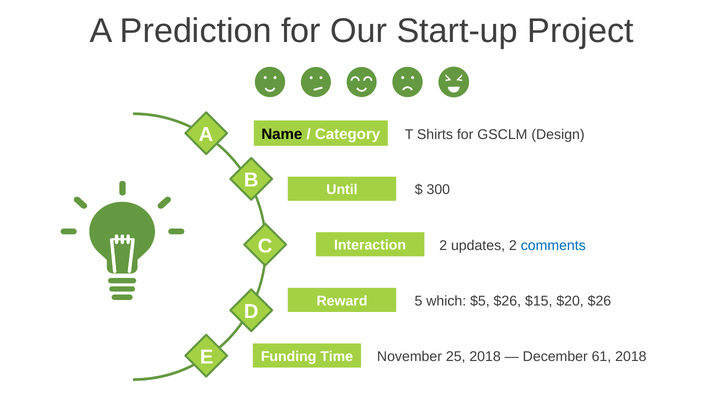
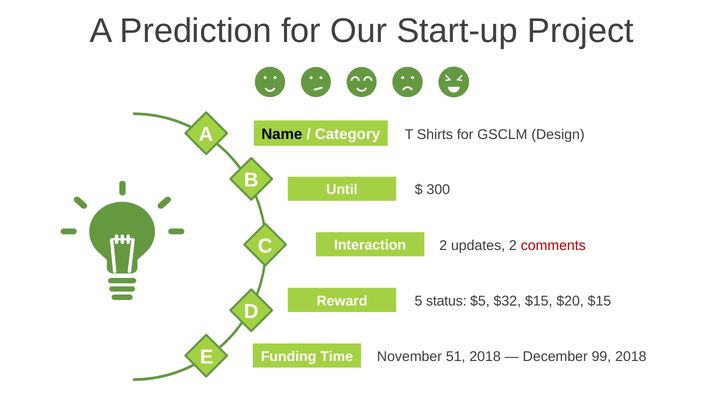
comments colour: blue -> red (553, 245)
which: which -> status (446, 300)
$5 $26: $26 -> $32 (507, 300)
$20 $26: $26 -> $15 (599, 300)
25: 25 -> 51 (456, 356)
61: 61 -> 99 (601, 356)
